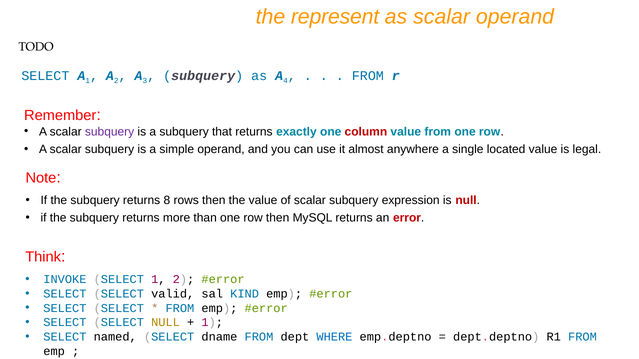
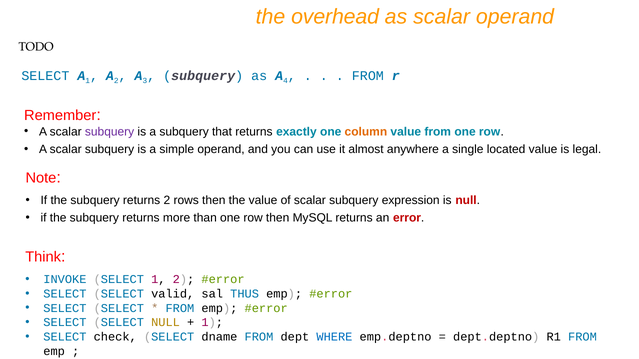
represent: represent -> overhead (335, 17)
column colour: red -> orange (366, 132)
returns 8: 8 -> 2 (167, 201)
KIND: KIND -> THUS (245, 294)
named: named -> check (115, 337)
